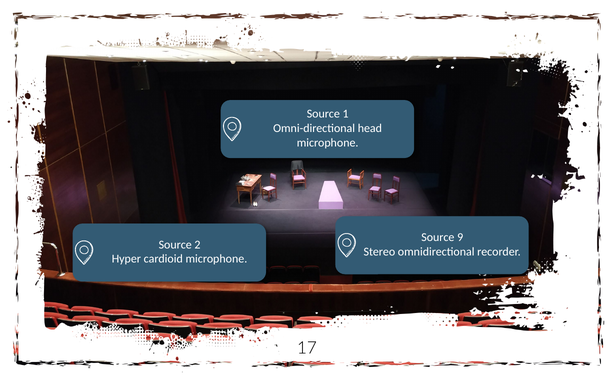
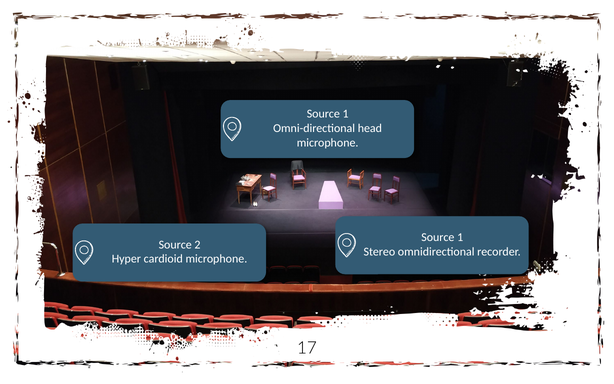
9: 9 -> 1 (460, 237)
